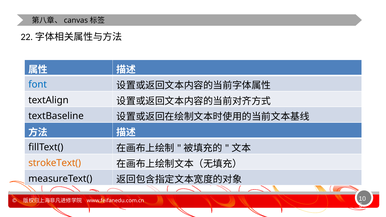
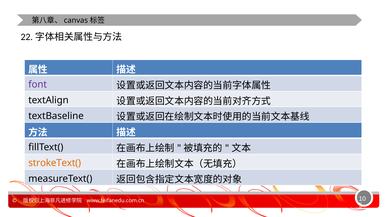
font colour: blue -> purple (38, 85)
